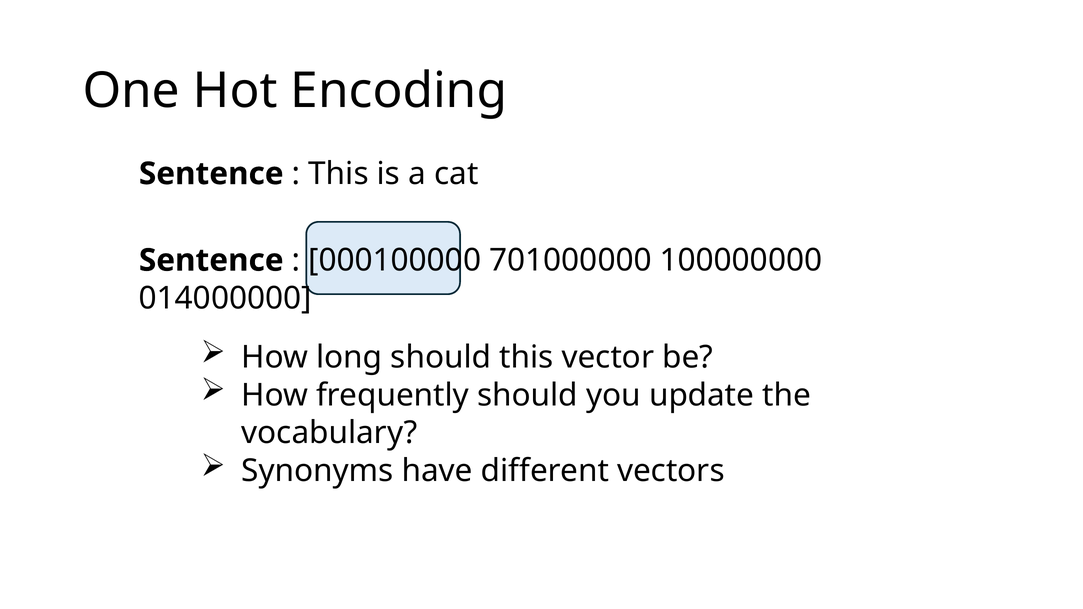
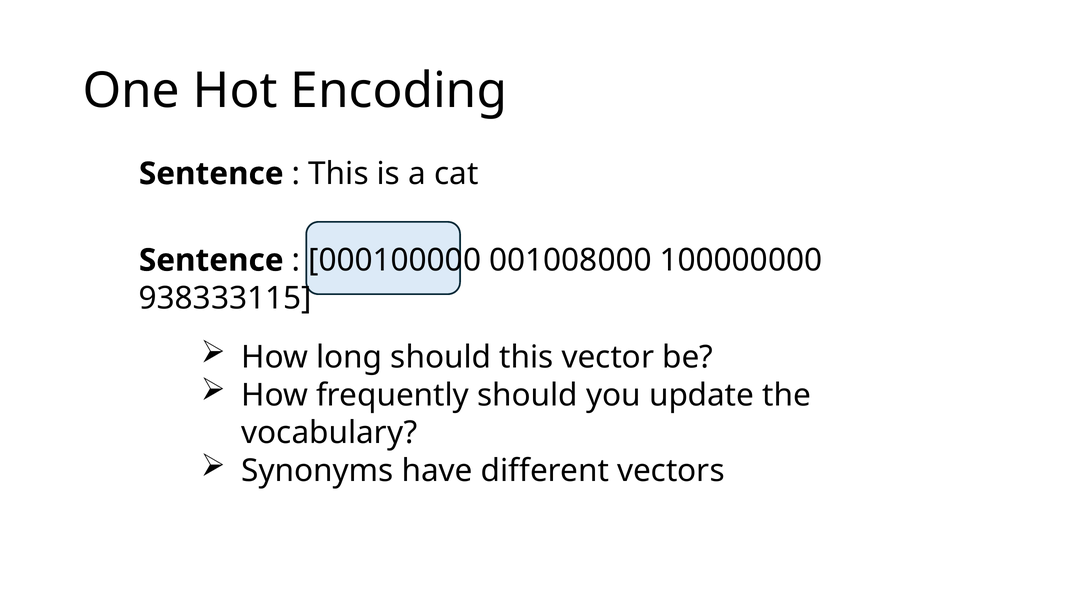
701000000: 701000000 -> 001008000 (570, 260)
014000000: 014000000 -> 938333115 (225, 298)
